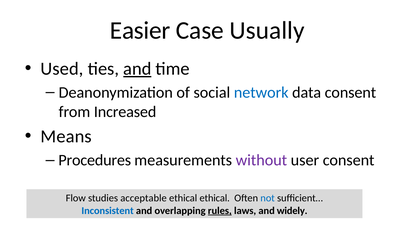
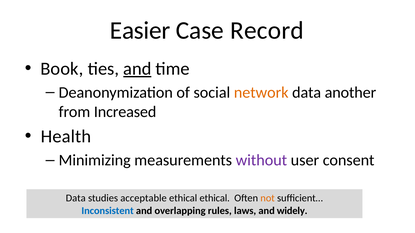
Usually: Usually -> Record (267, 31)
Used: Used -> Book (62, 69)
network colour: blue -> orange (261, 93)
data consent: consent -> another (350, 93)
Means: Means -> Health (66, 137)
Procedures: Procedures -> Minimizing (95, 161)
Flow: Flow -> Data (76, 199)
not colour: blue -> orange (268, 199)
rules underline: present -> none (220, 211)
